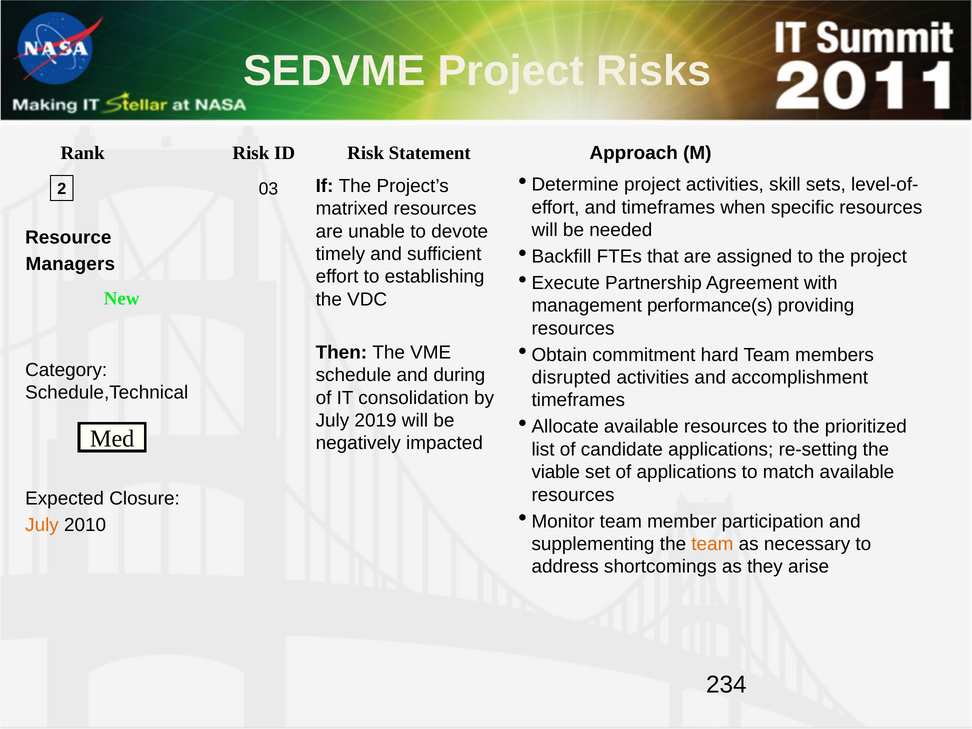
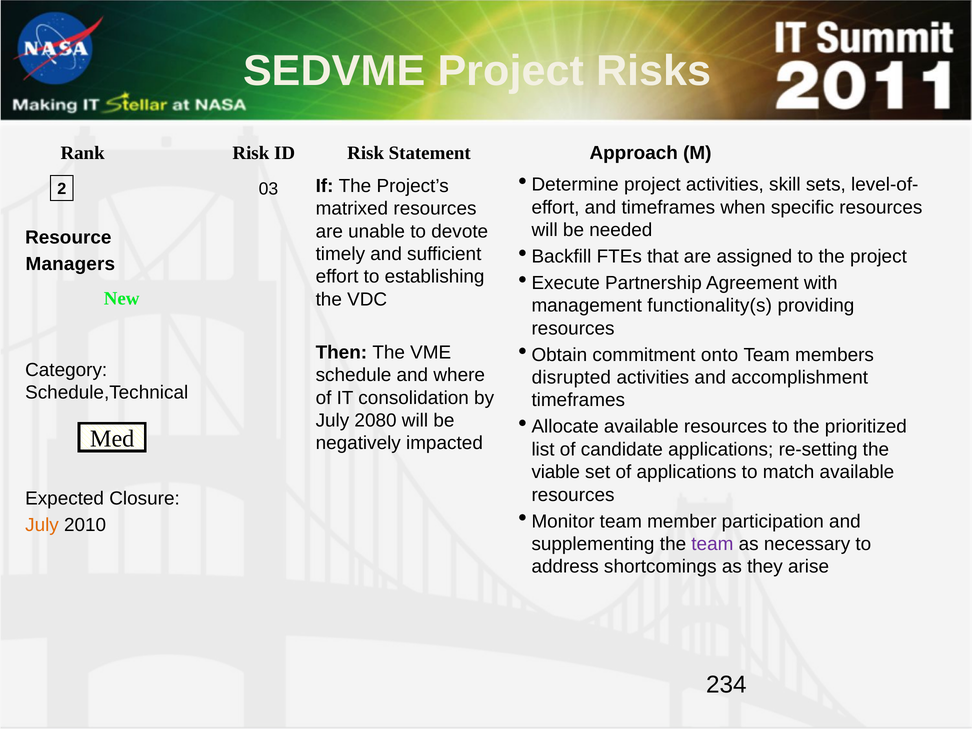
performance(s: performance(s -> functionality(s (710, 306)
hard: hard -> onto (720, 355)
during: during -> where (459, 375)
2019: 2019 -> 2080 (376, 420)
team colour: orange -> purple (712, 544)
